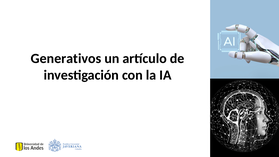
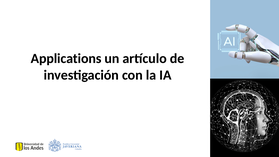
Generativos: Generativos -> Applications (66, 58)
